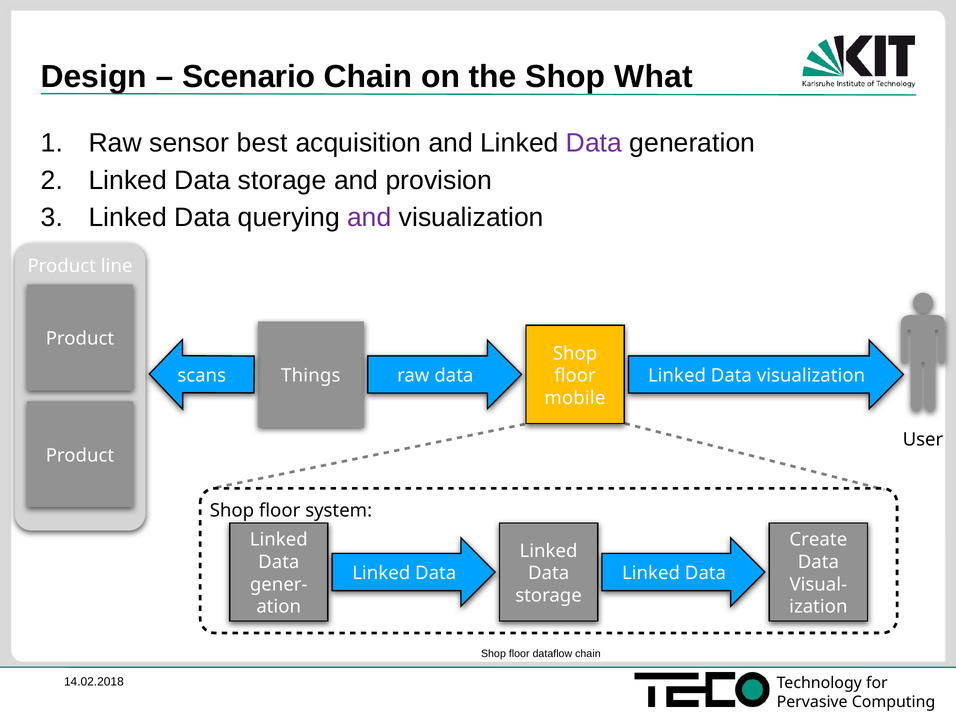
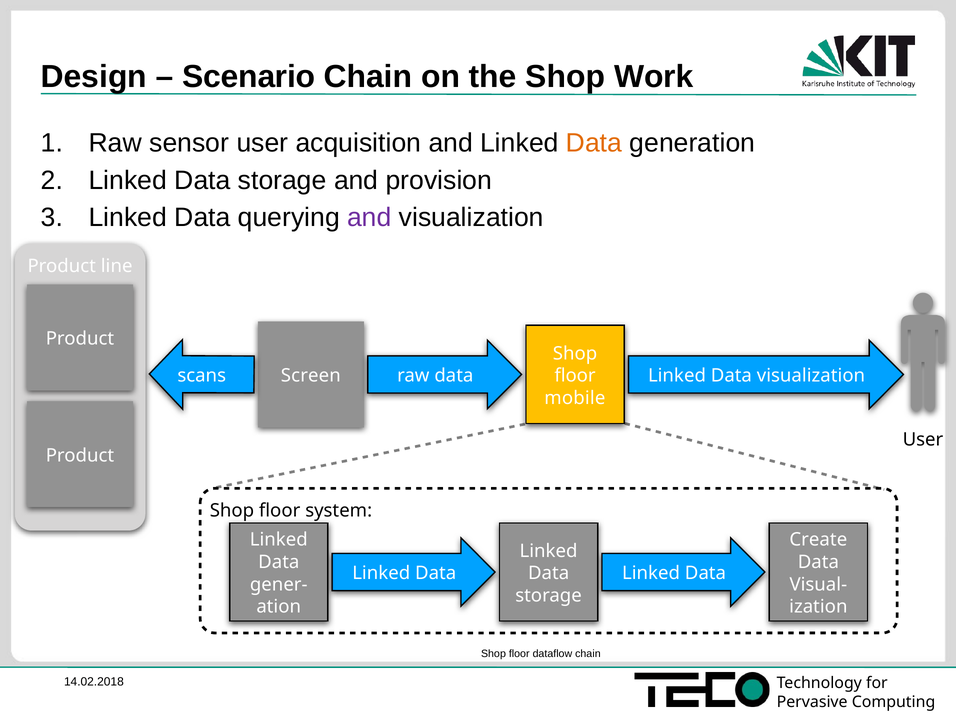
What: What -> Work (654, 77)
sensor best: best -> user (262, 143)
Data colour: purple -> orange (594, 143)
Things: Things -> Screen (311, 376)
